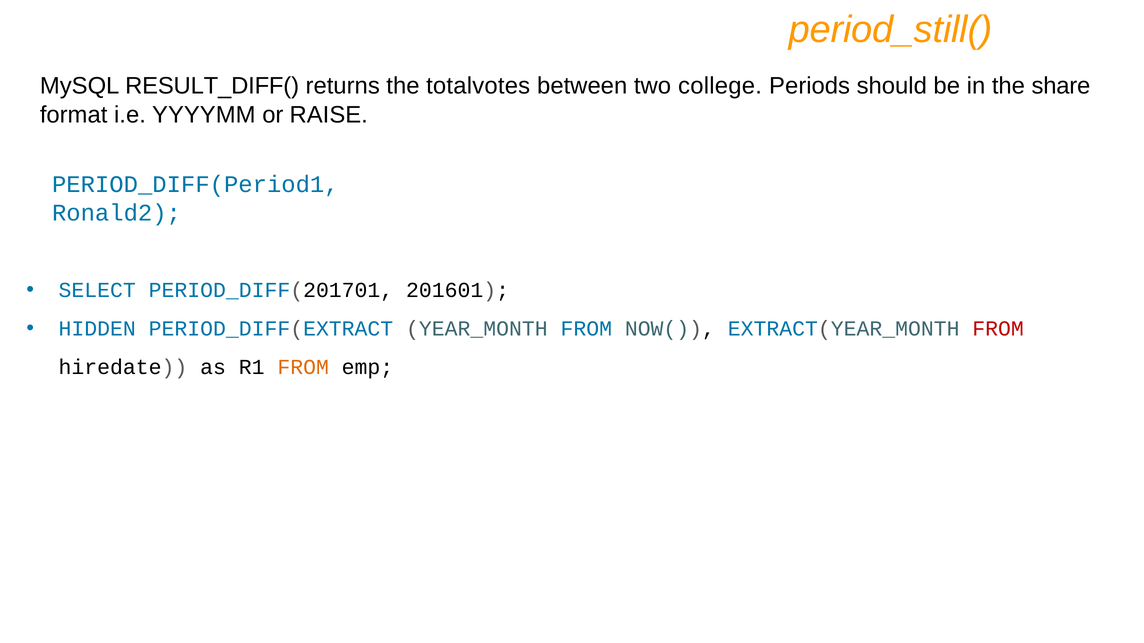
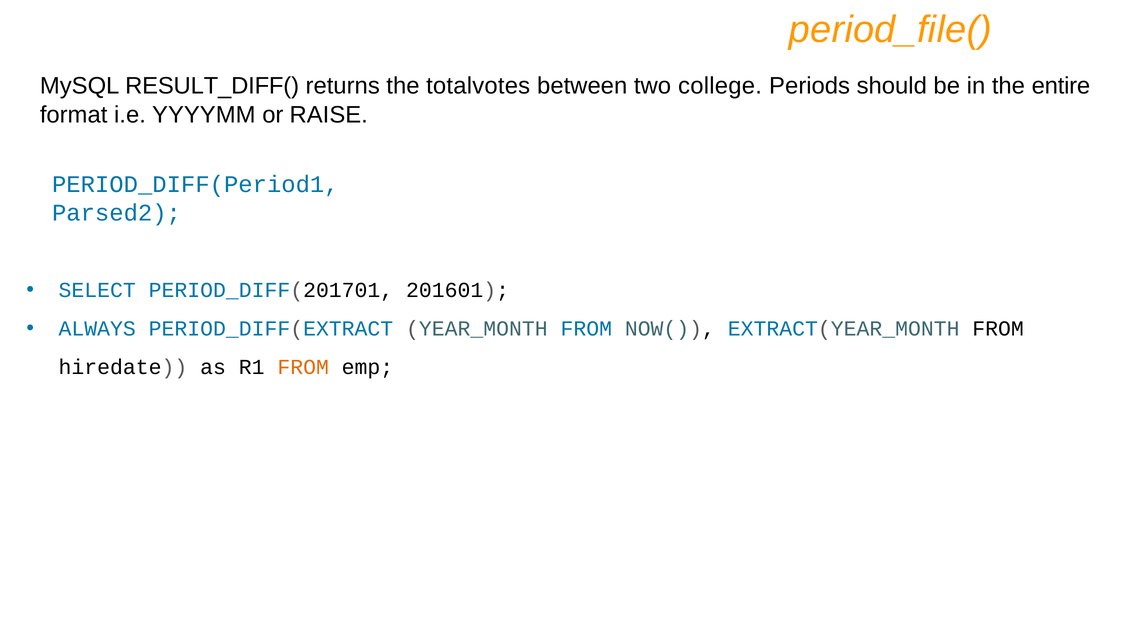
period_still(: period_still( -> period_file( (891, 30)
share: share -> entire (1061, 86)
Ronald2: Ronald2 -> Parsed2 (116, 213)
HIDDEN: HIDDEN -> ALWAYS (97, 329)
FROM colour: red -> black (998, 329)
